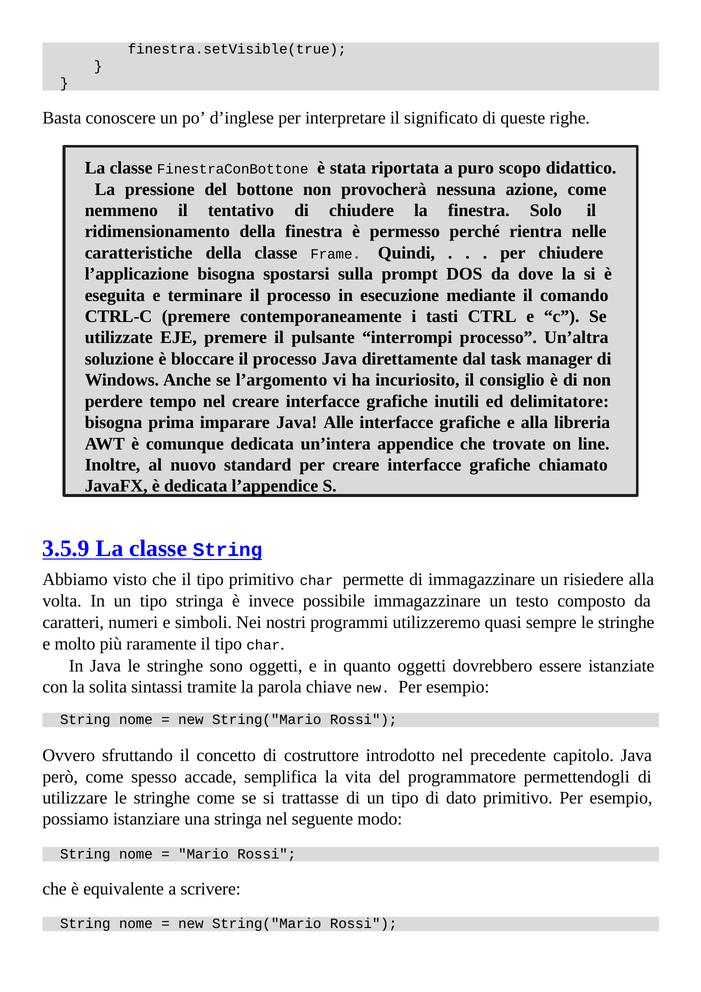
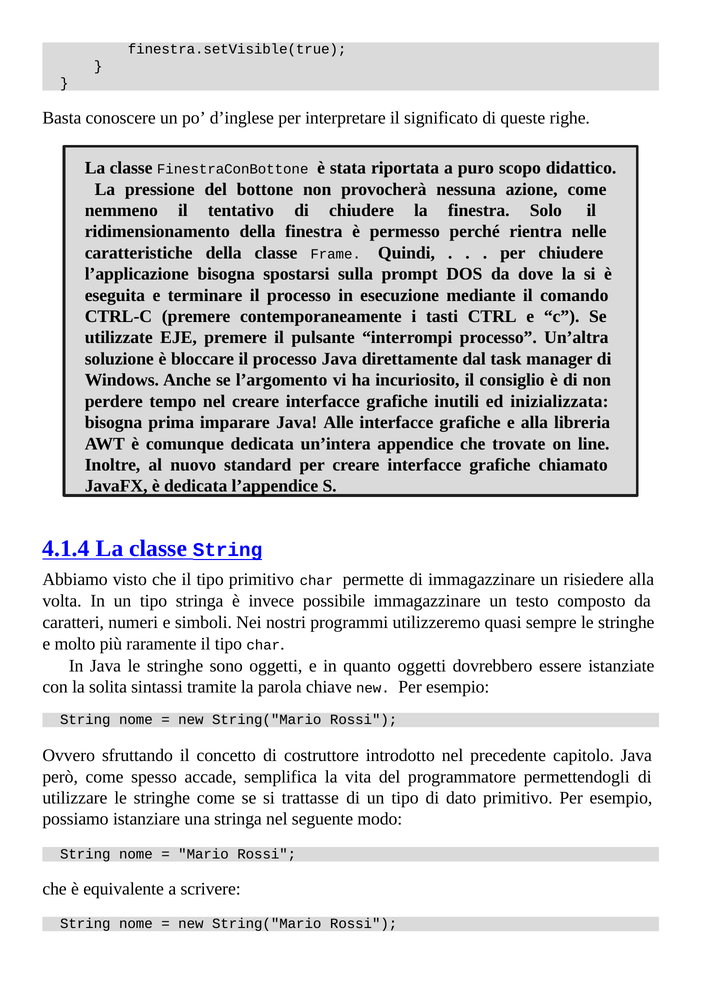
delimitatore: delimitatore -> inizializzata (559, 401)
3.5.9: 3.5.9 -> 4.1.4 (66, 549)
